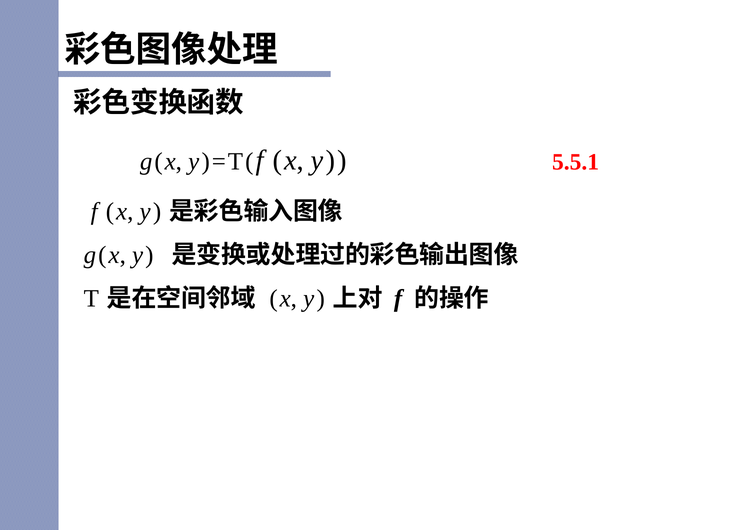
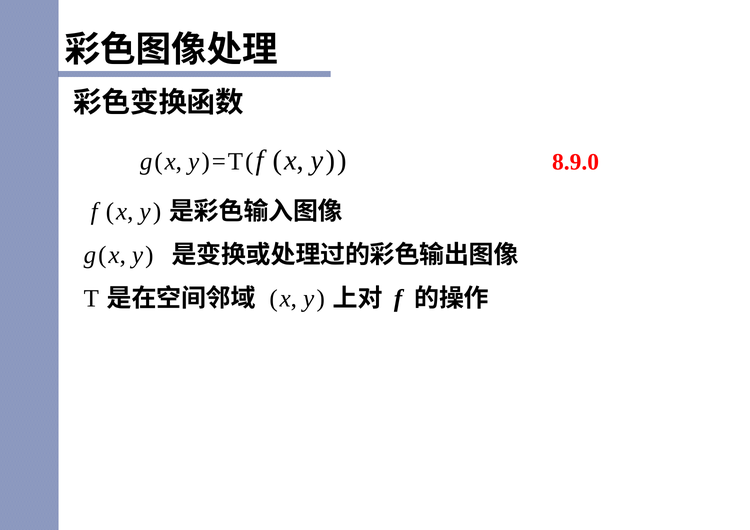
5.5.1: 5.5.1 -> 8.9.0 (576, 162)
